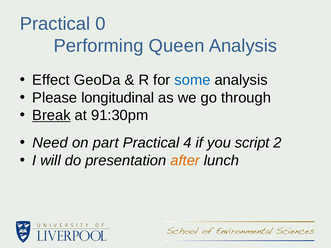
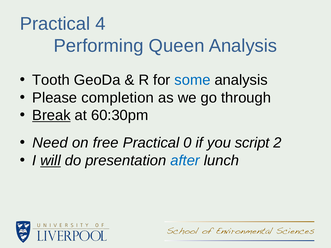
0: 0 -> 4 (100, 24)
Effect: Effect -> Tooth (51, 80)
longitudinal: longitudinal -> completion (118, 98)
91:30pm: 91:30pm -> 60:30pm (120, 115)
part: part -> free (106, 143)
4: 4 -> 0 (188, 143)
will underline: none -> present (51, 161)
after colour: orange -> blue (185, 161)
